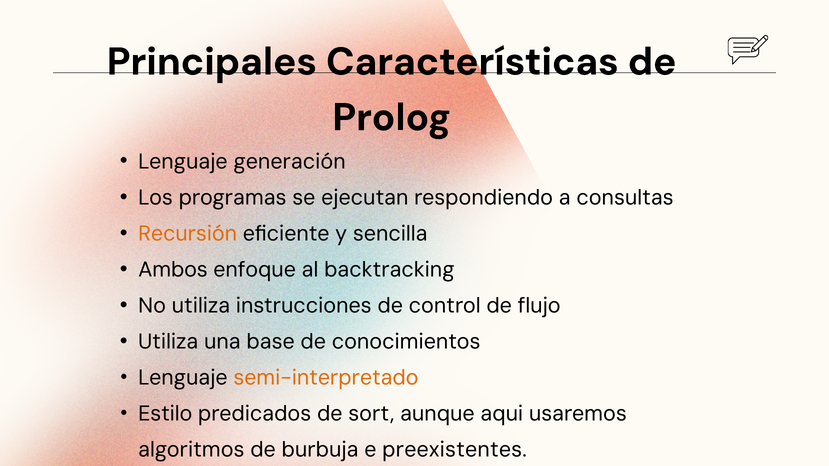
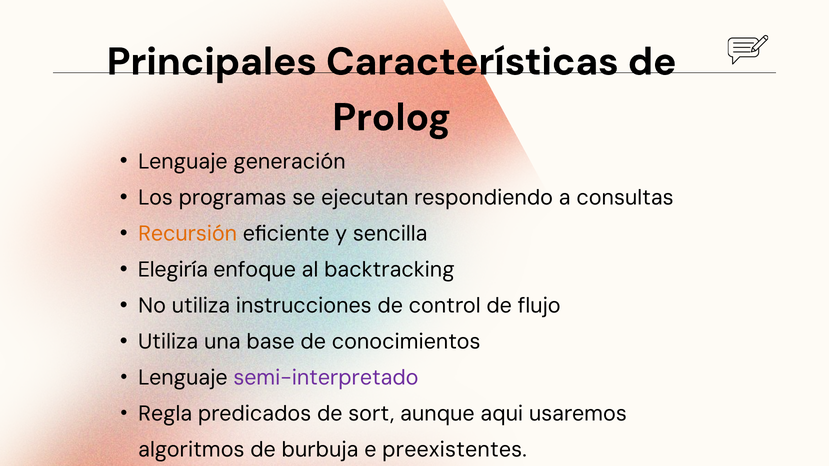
Ambos: Ambos -> Elegiría (173, 270)
semi-interpretado colour: orange -> purple (326, 378)
Estilo: Estilo -> Regla (165, 414)
